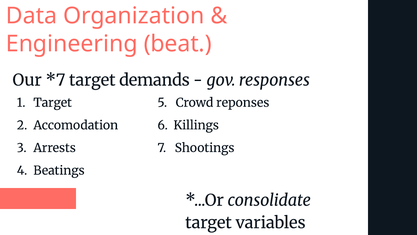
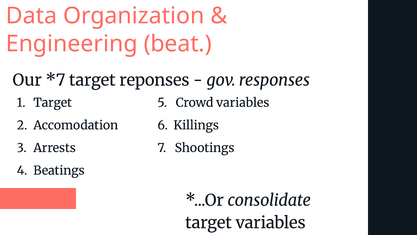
demands: demands -> reponses (154, 80)
Crowd reponses: reponses -> variables (243, 103)
